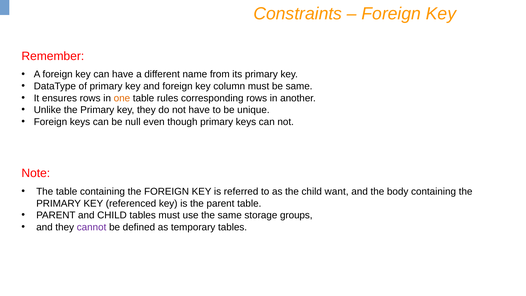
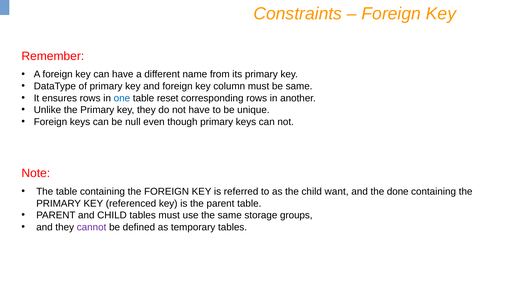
one colour: orange -> blue (122, 98)
rules: rules -> reset (168, 98)
body: body -> done (398, 192)
